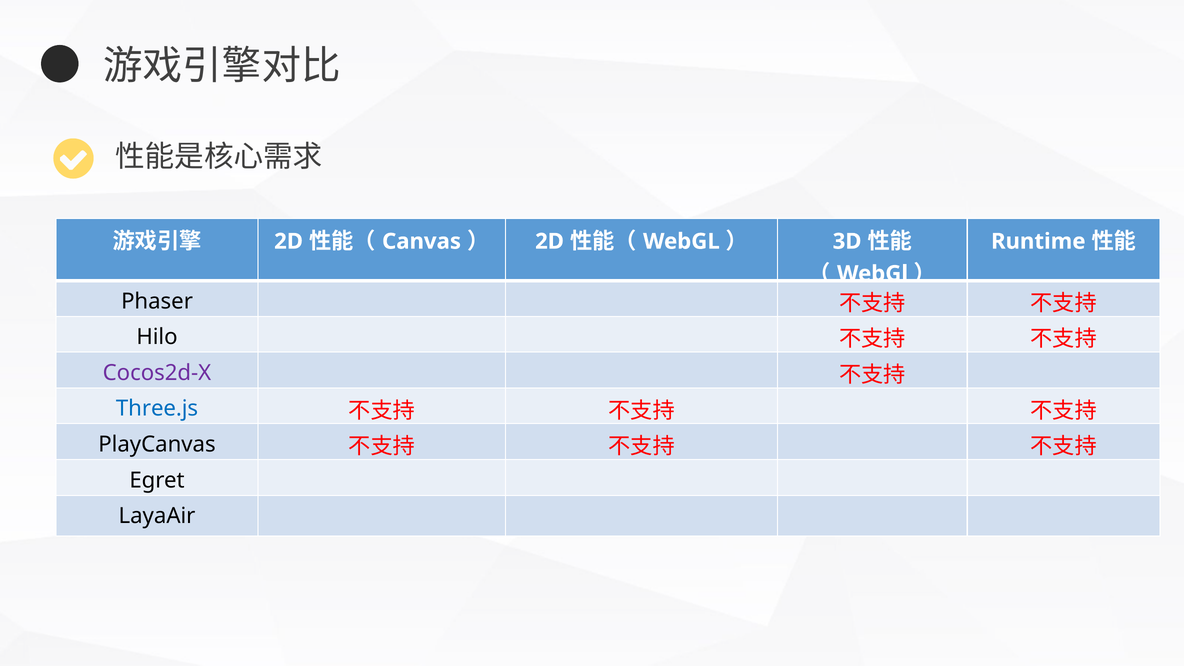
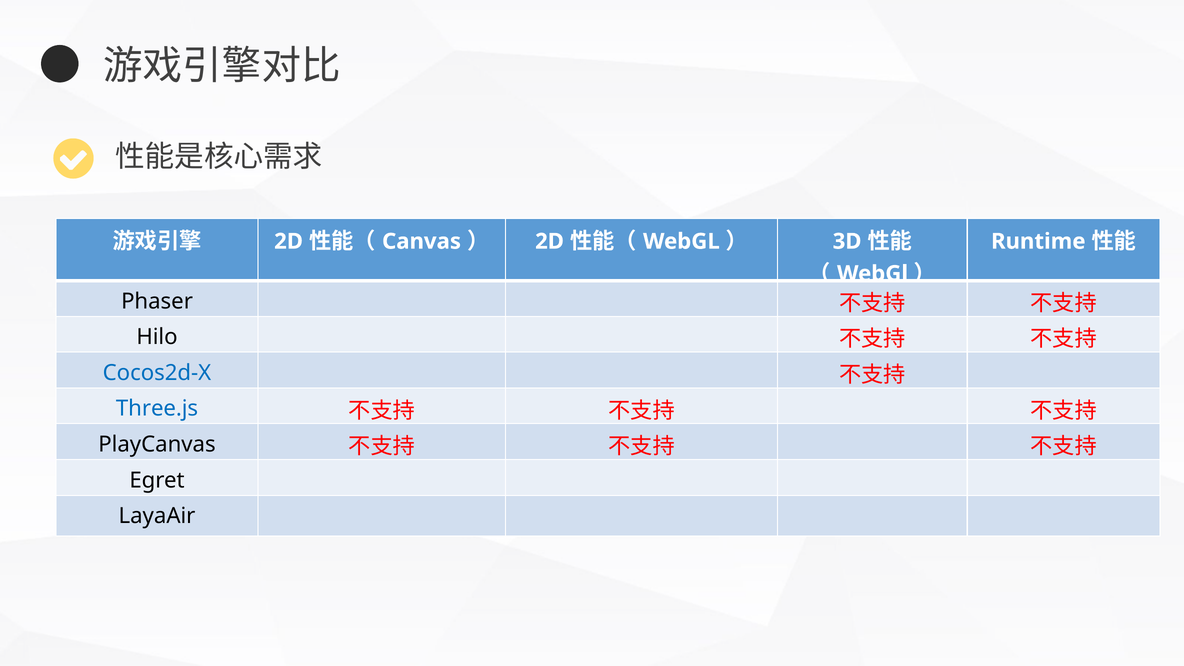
Cocos2d-X colour: purple -> blue (157, 373)
